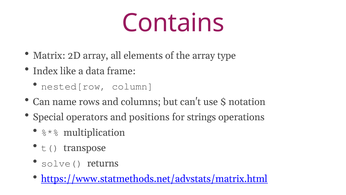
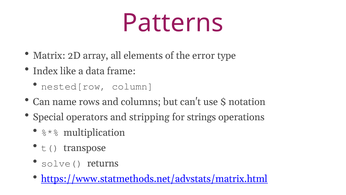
Contains: Contains -> Patterns (173, 23)
the array: array -> error (204, 56)
positions: positions -> stripping (149, 117)
